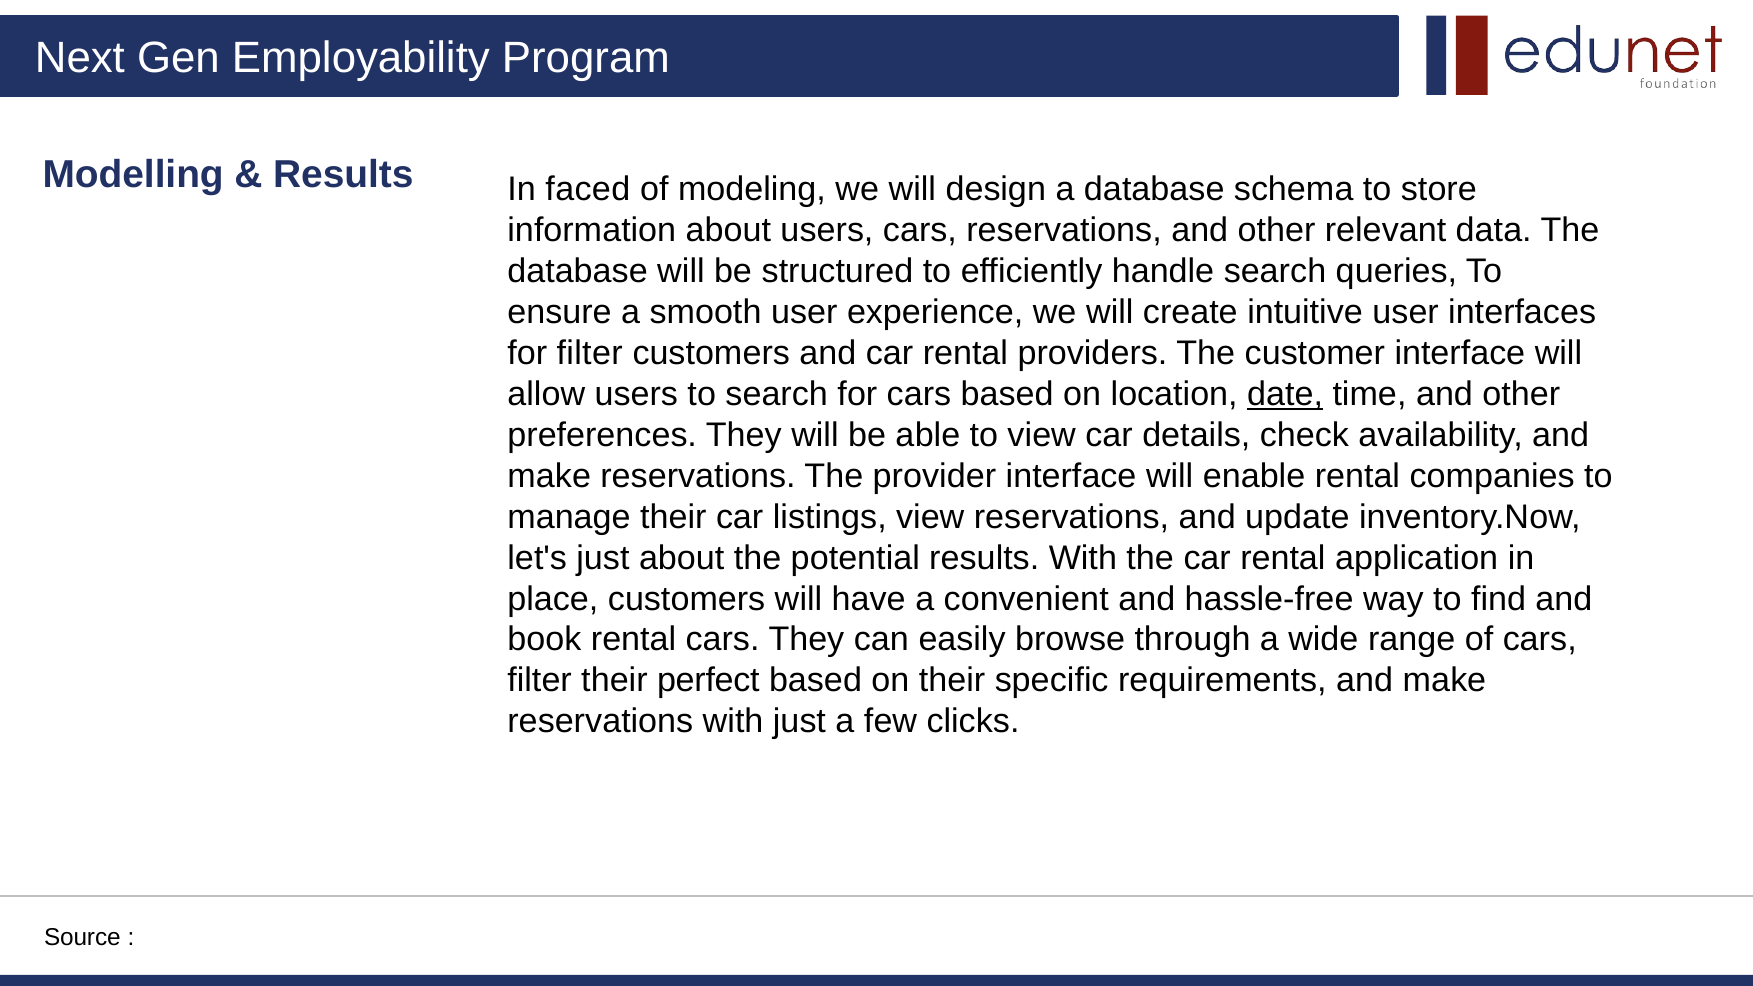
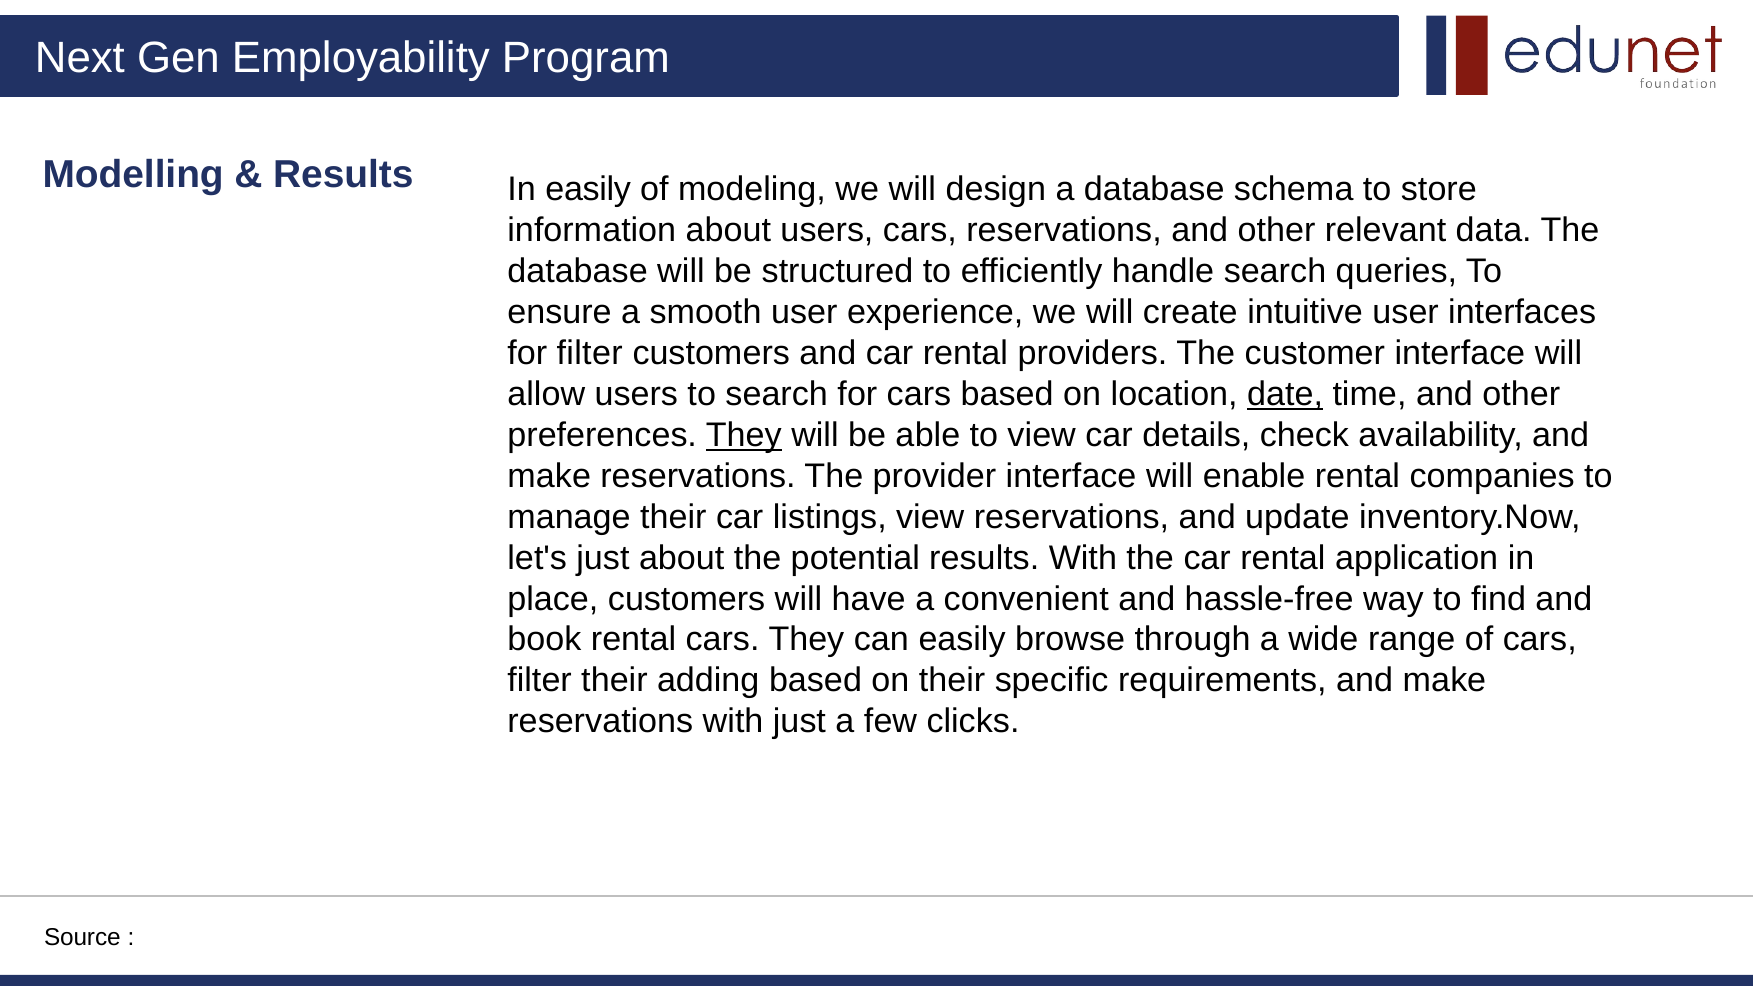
In faced: faced -> easily (588, 190)
They underline: none -> present (744, 435)
perfect: perfect -> adding (708, 681)
